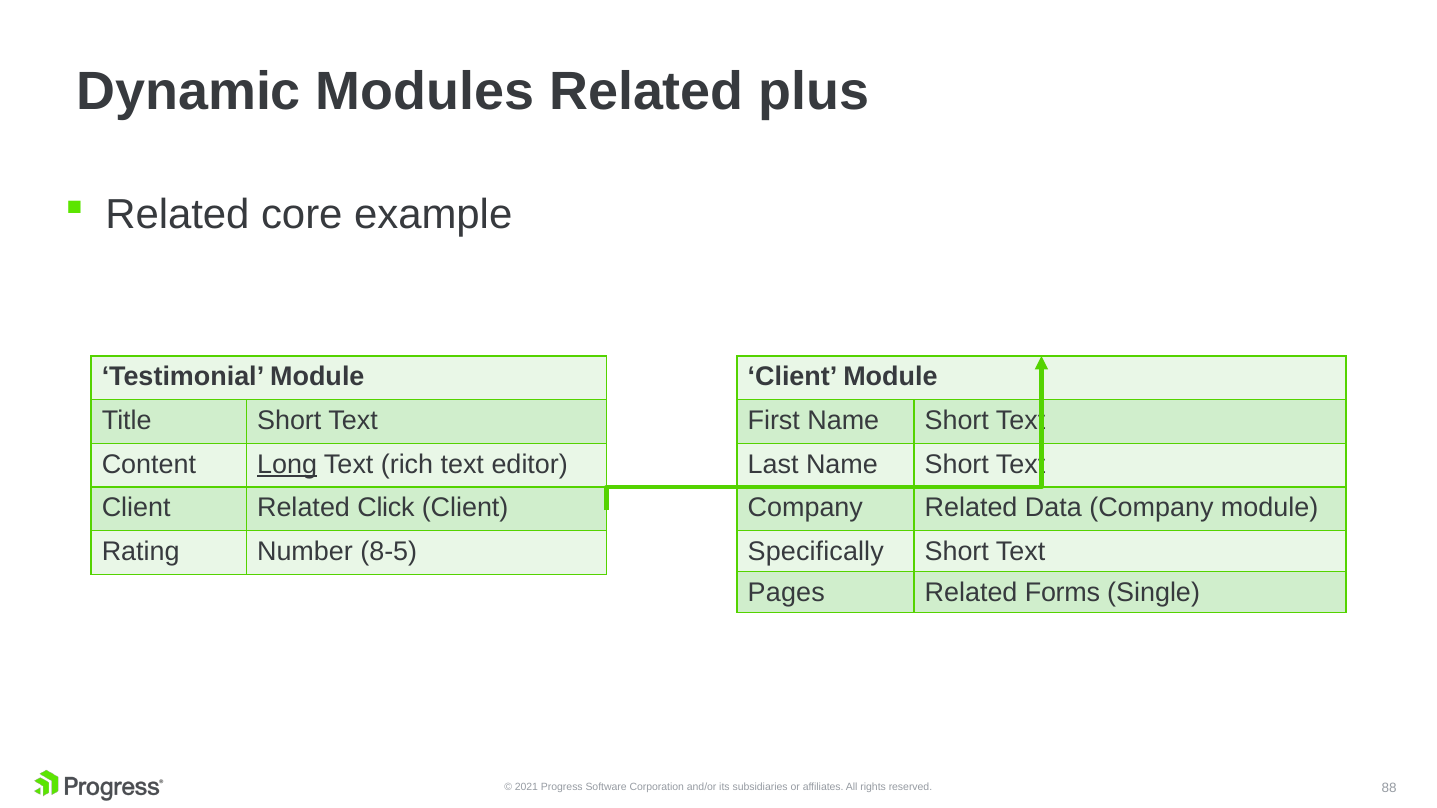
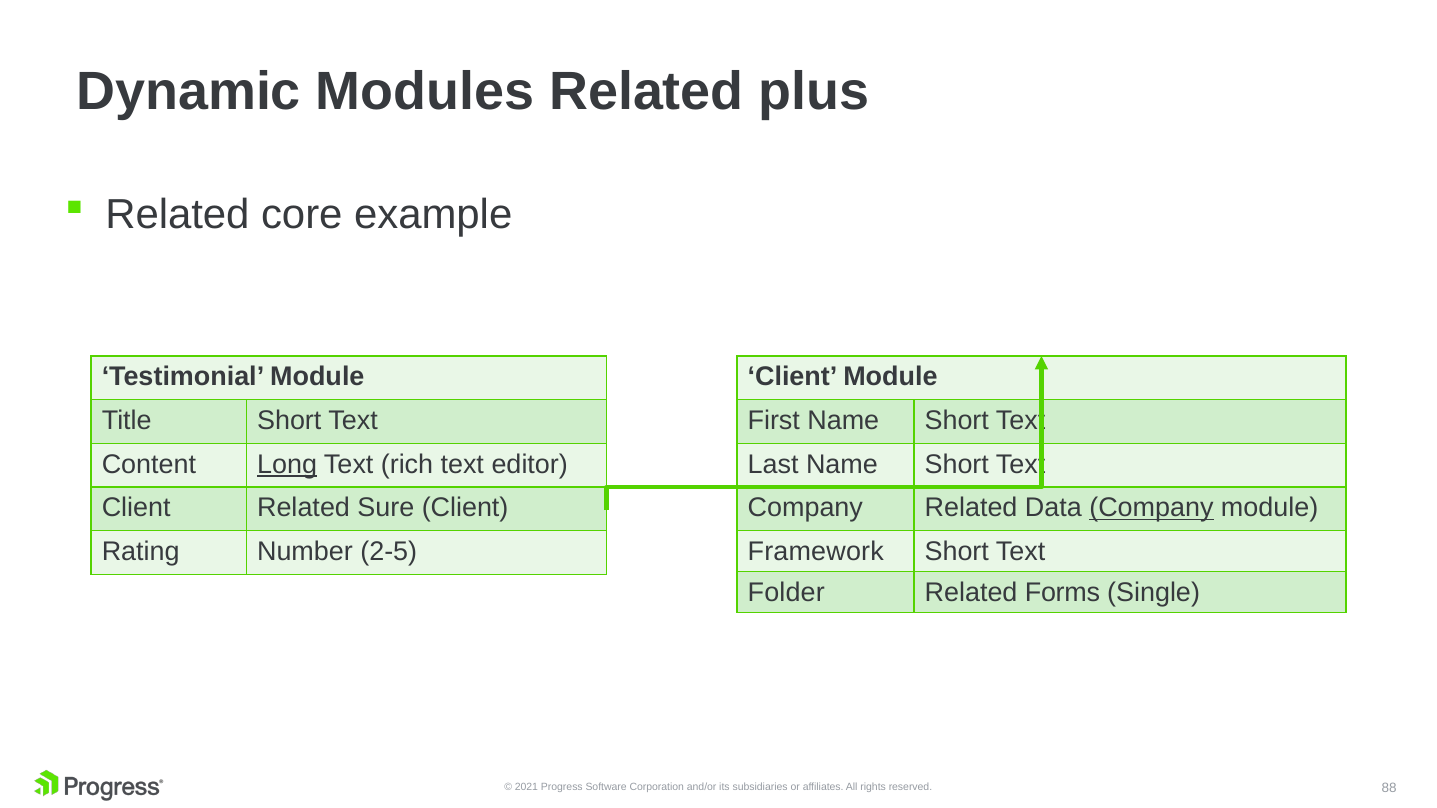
Click: Click -> Sure (386, 508)
Company underline: none -> present (1151, 508)
8-5: 8-5 -> 2-5 (389, 552)
Specifically: Specifically -> Framework (816, 552)
Pages: Pages -> Folder (786, 593)
